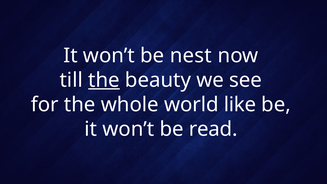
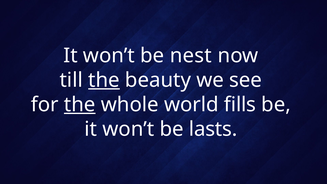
the underline: none -> present (80, 105)
like: like -> fills (240, 105)
read: read -> lasts (213, 129)
